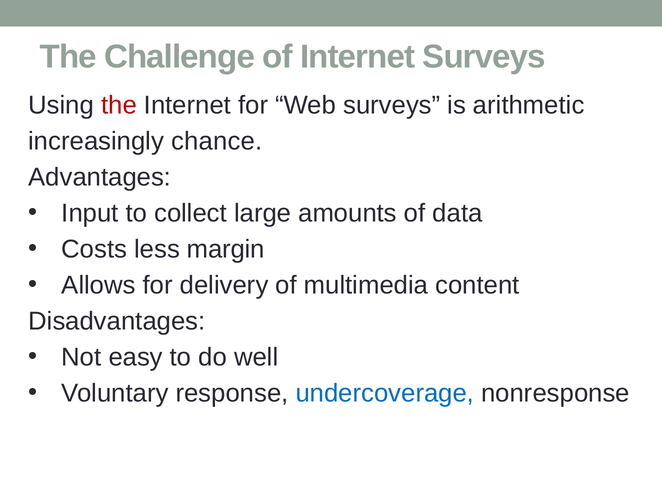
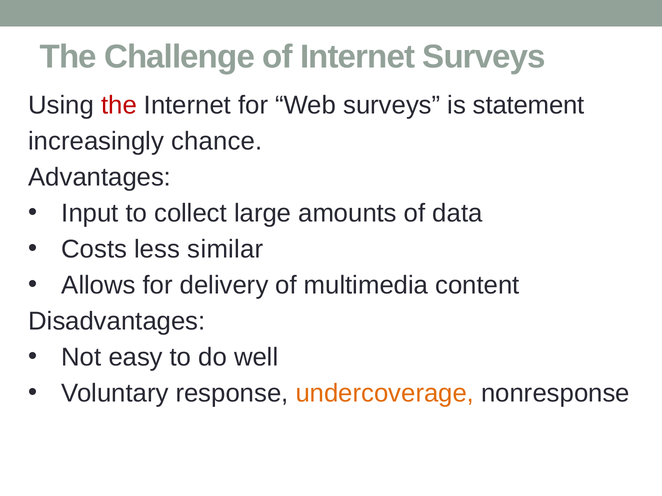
arithmetic: arithmetic -> statement (529, 105)
margin: margin -> similar (225, 250)
undercoverage colour: blue -> orange (385, 394)
